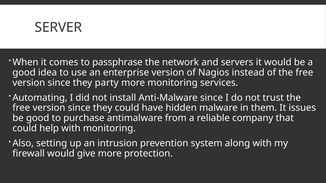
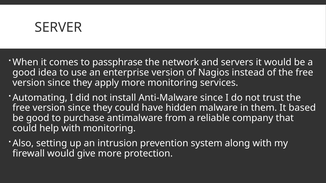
party: party -> apply (107, 83)
issues: issues -> based (302, 108)
